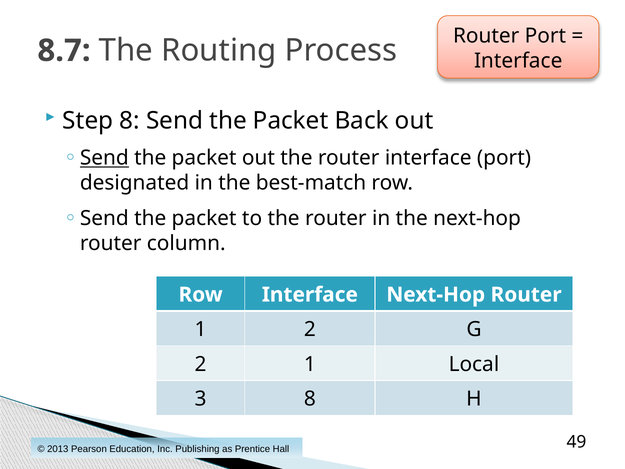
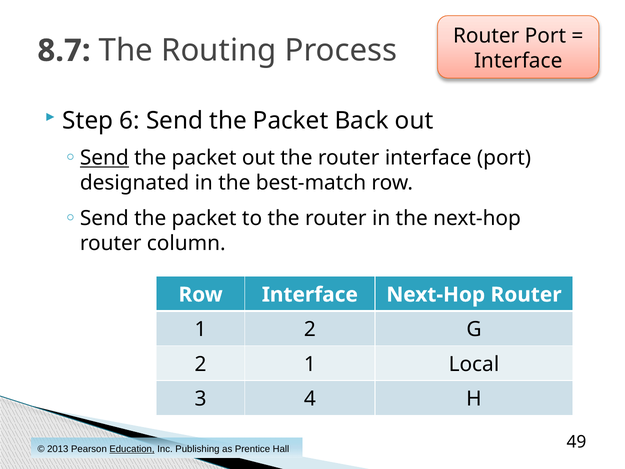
Step 8: 8 -> 6 (130, 121)
3 8: 8 -> 4 (310, 399)
Education underline: none -> present (132, 449)
